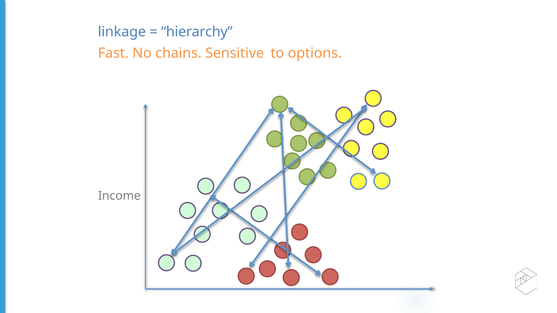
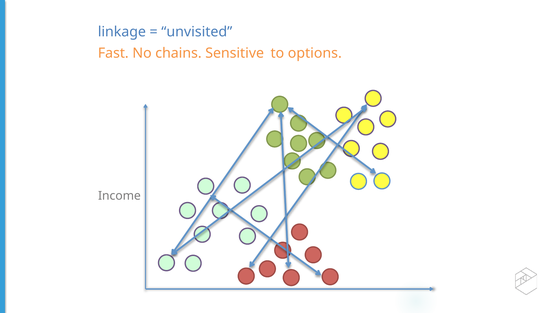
hierarchy: hierarchy -> unvisited (197, 32)
